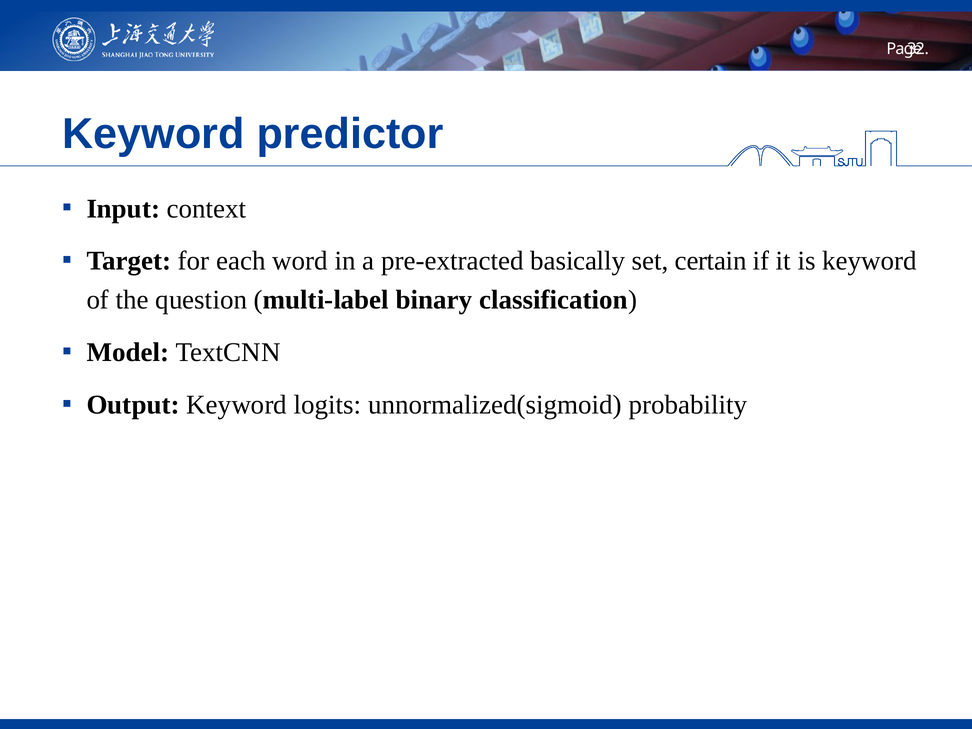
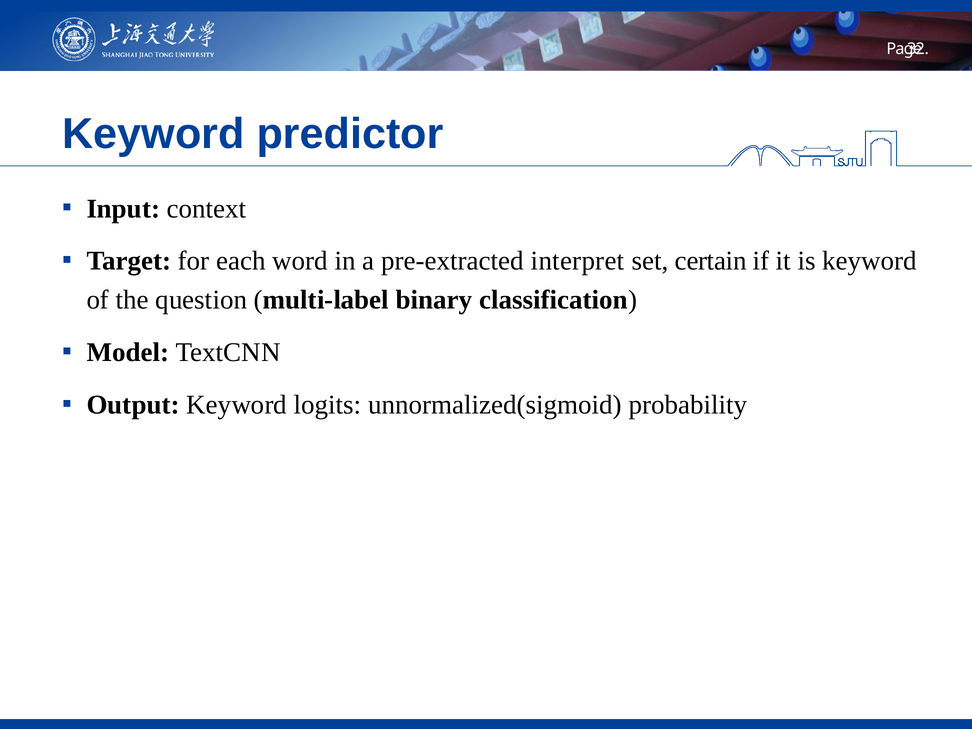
basically: basically -> interpret (578, 261)
